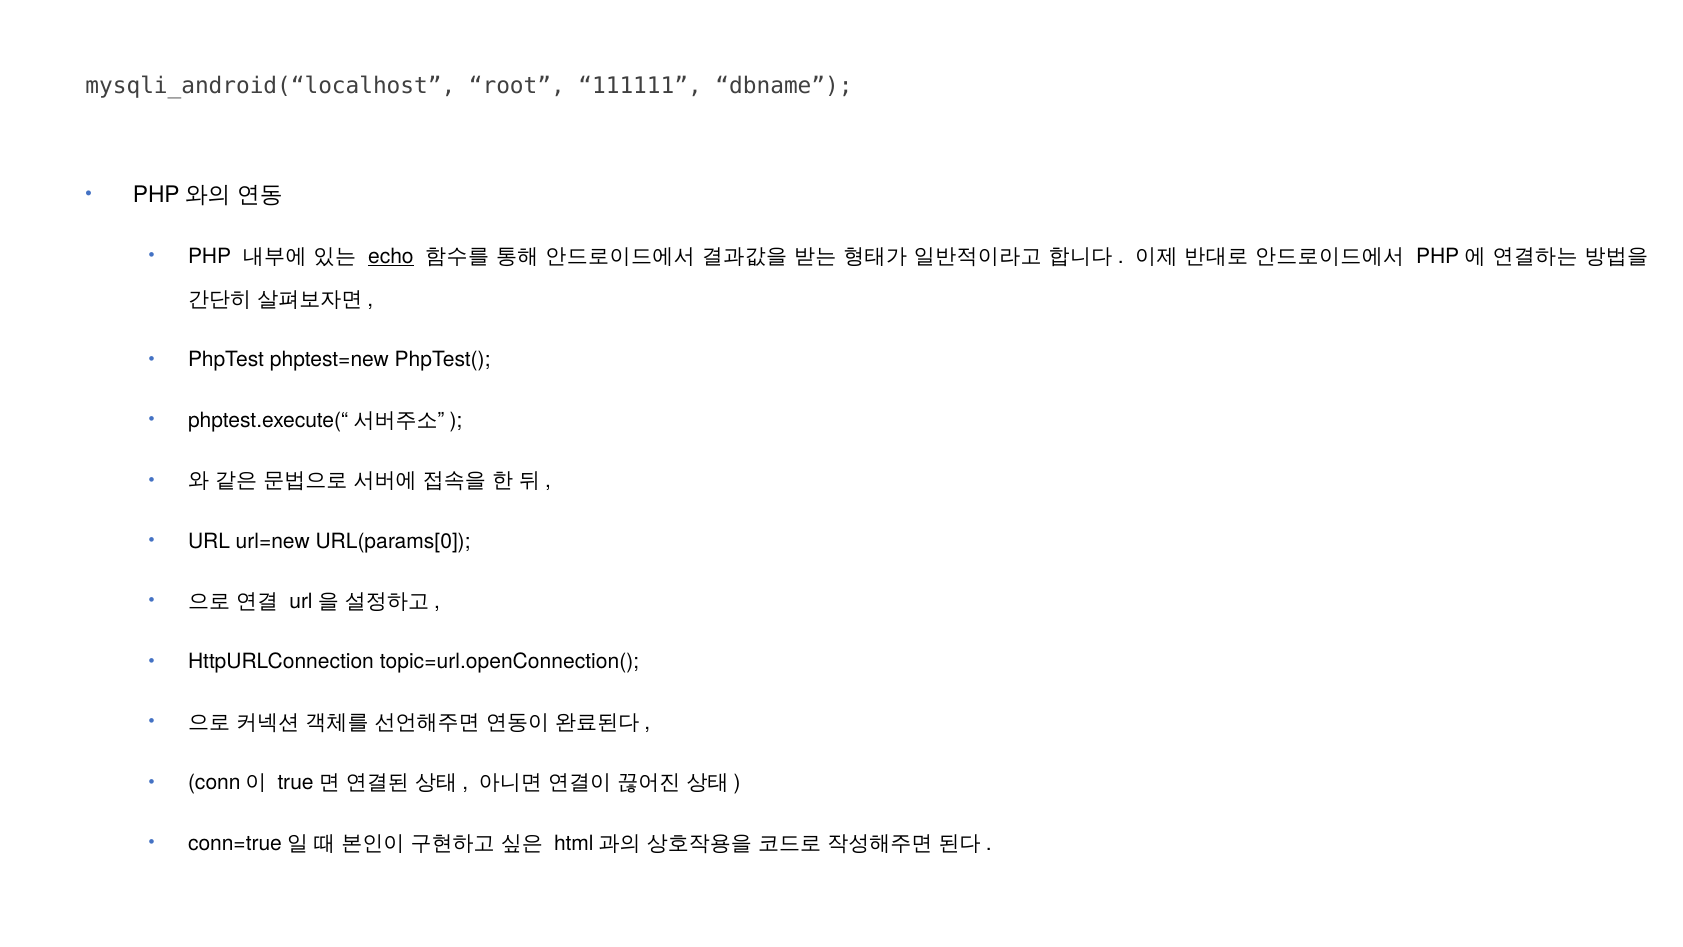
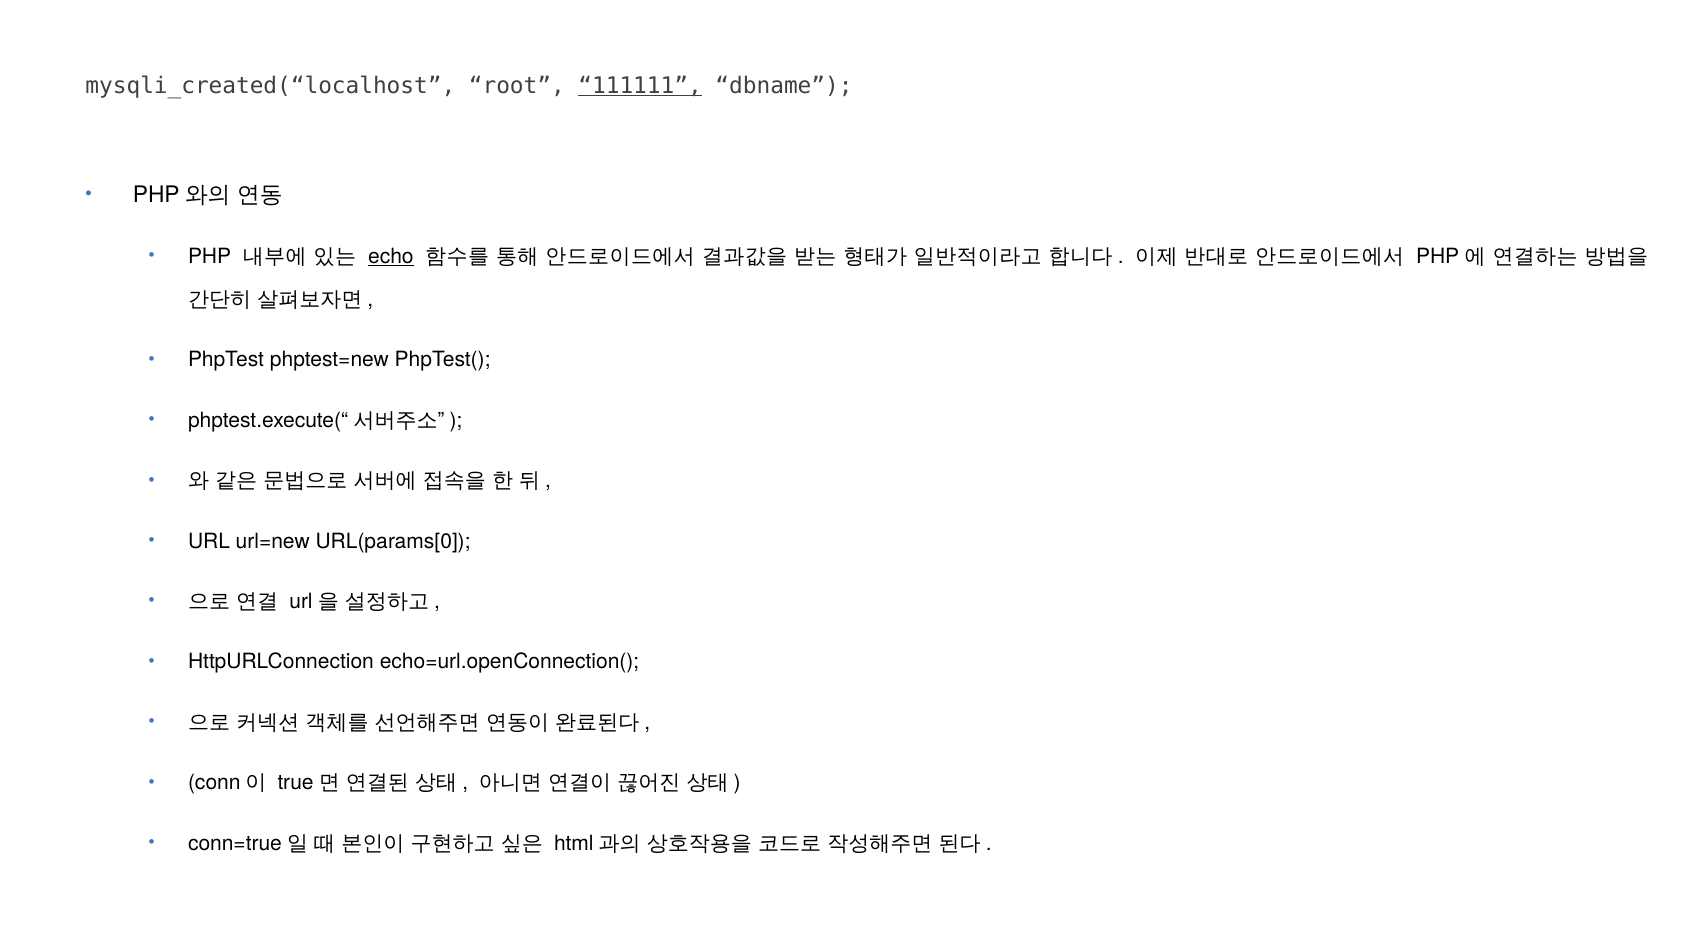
mysqli_android(“localhost: mysqli_android(“localhost -> mysqli_created(“localhost (270, 86)
111111 underline: none -> present (640, 86)
topic=url.openConnection(: topic=url.openConnection( -> echo=url.openConnection( (510, 662)
